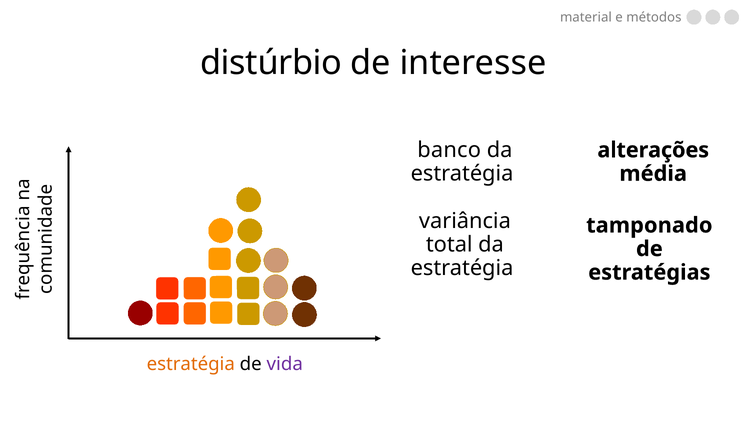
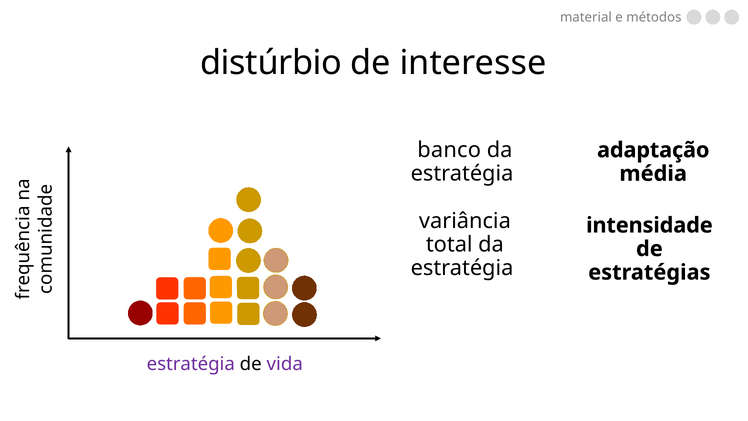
alterações: alterações -> adaptação (653, 150)
tamponado: tamponado -> intensidade (649, 225)
estratégia colour: orange -> purple (191, 364)
